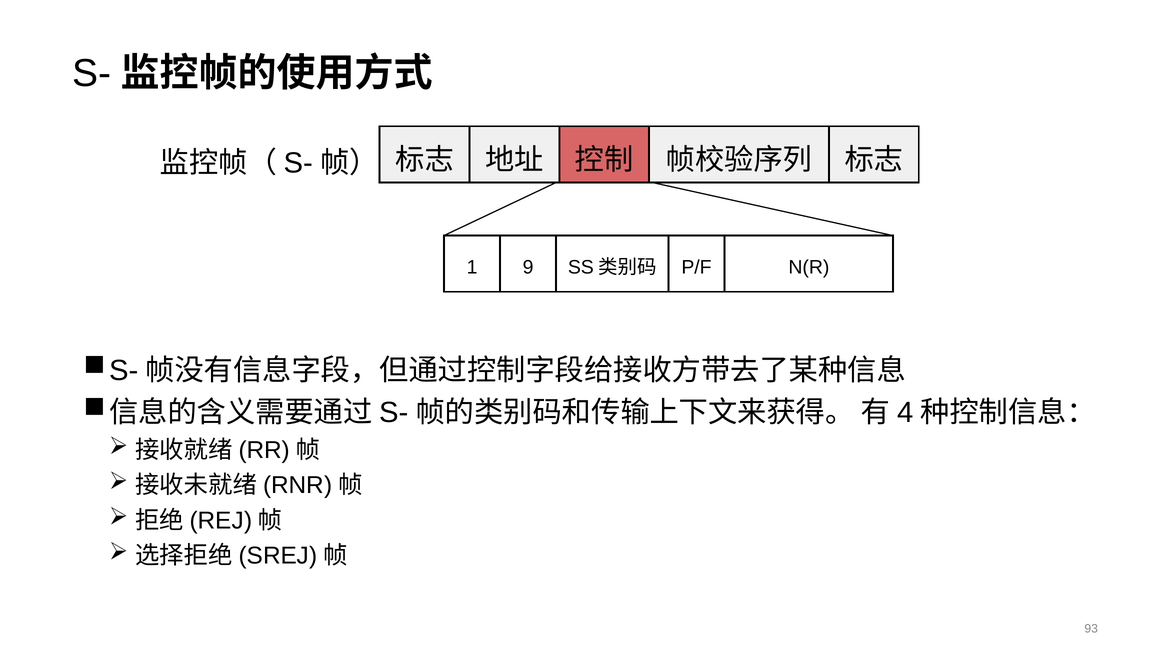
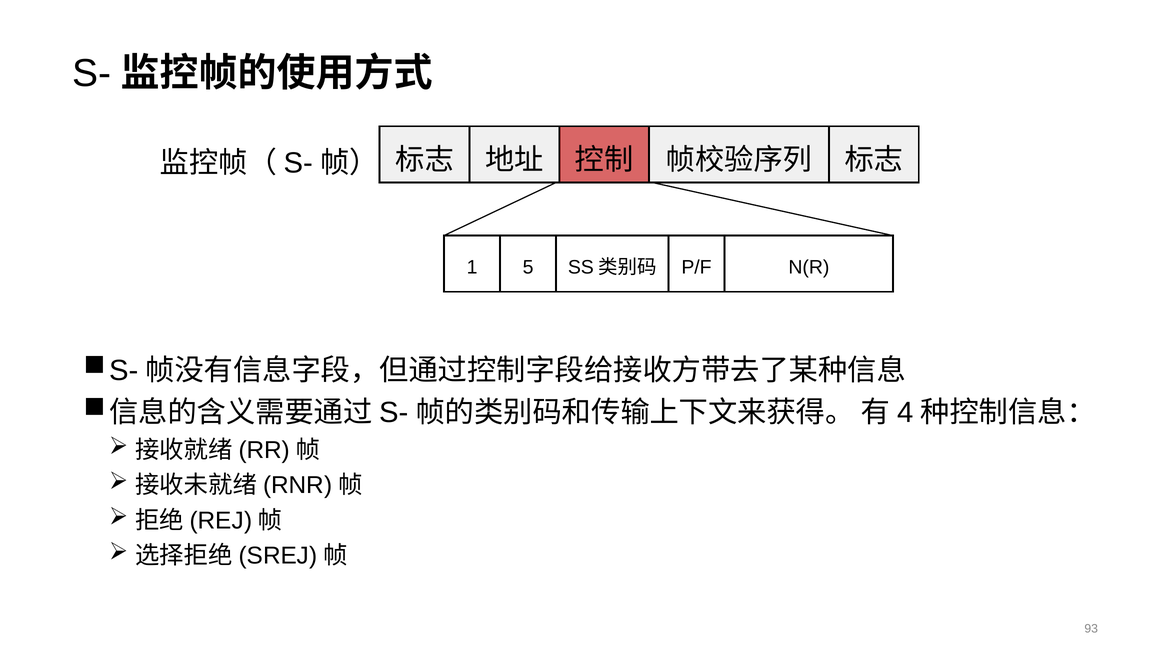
9: 9 -> 5 (528, 267)
